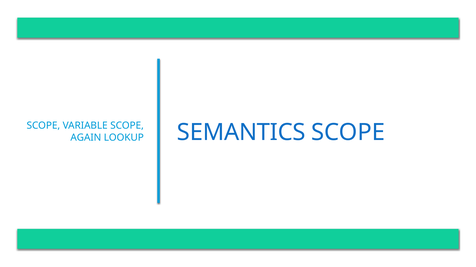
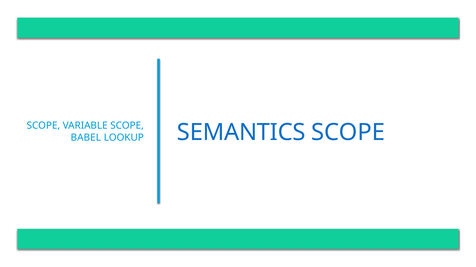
AGAIN: AGAIN -> BABEL (86, 138)
